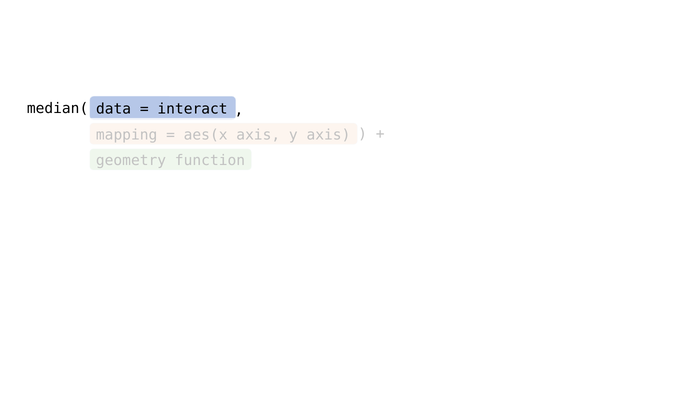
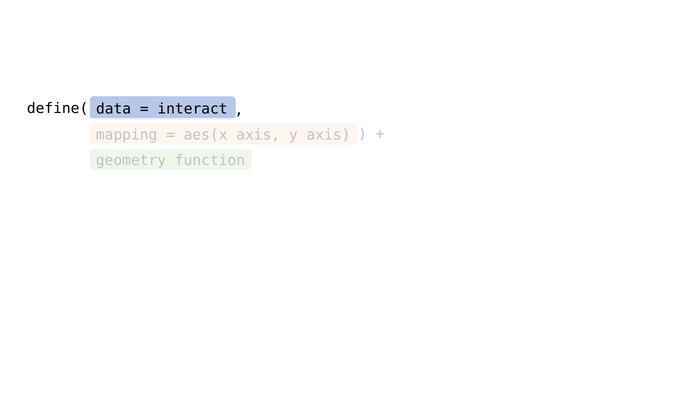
median(: median( -> define( (58, 108)
